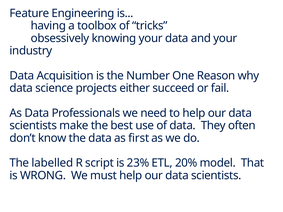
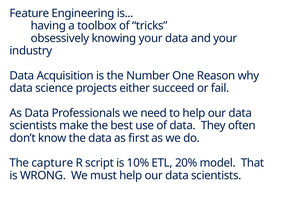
labelled: labelled -> capture (52, 163)
23%: 23% -> 10% (138, 163)
